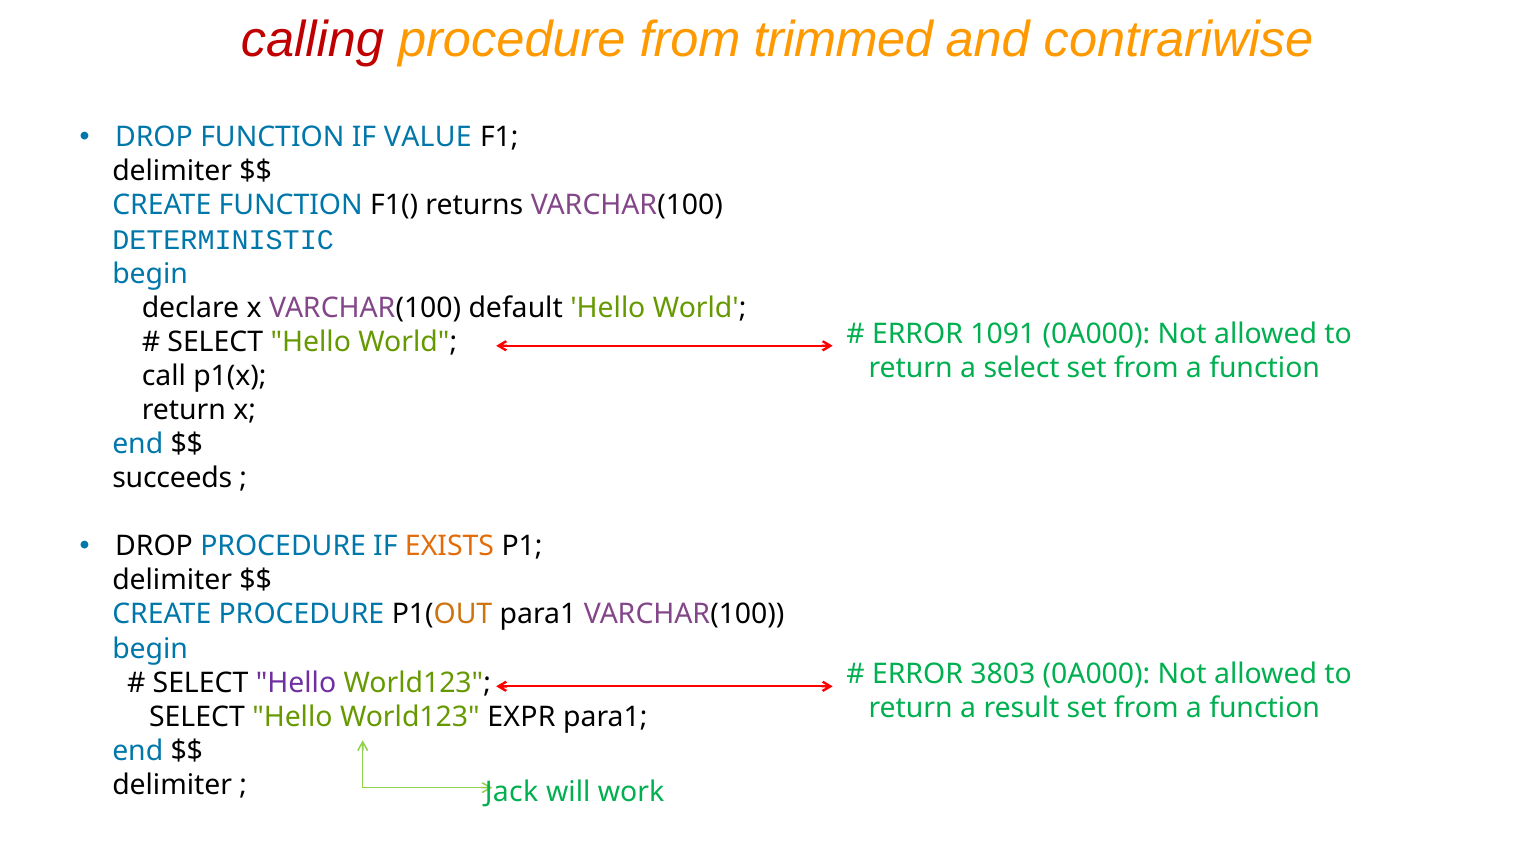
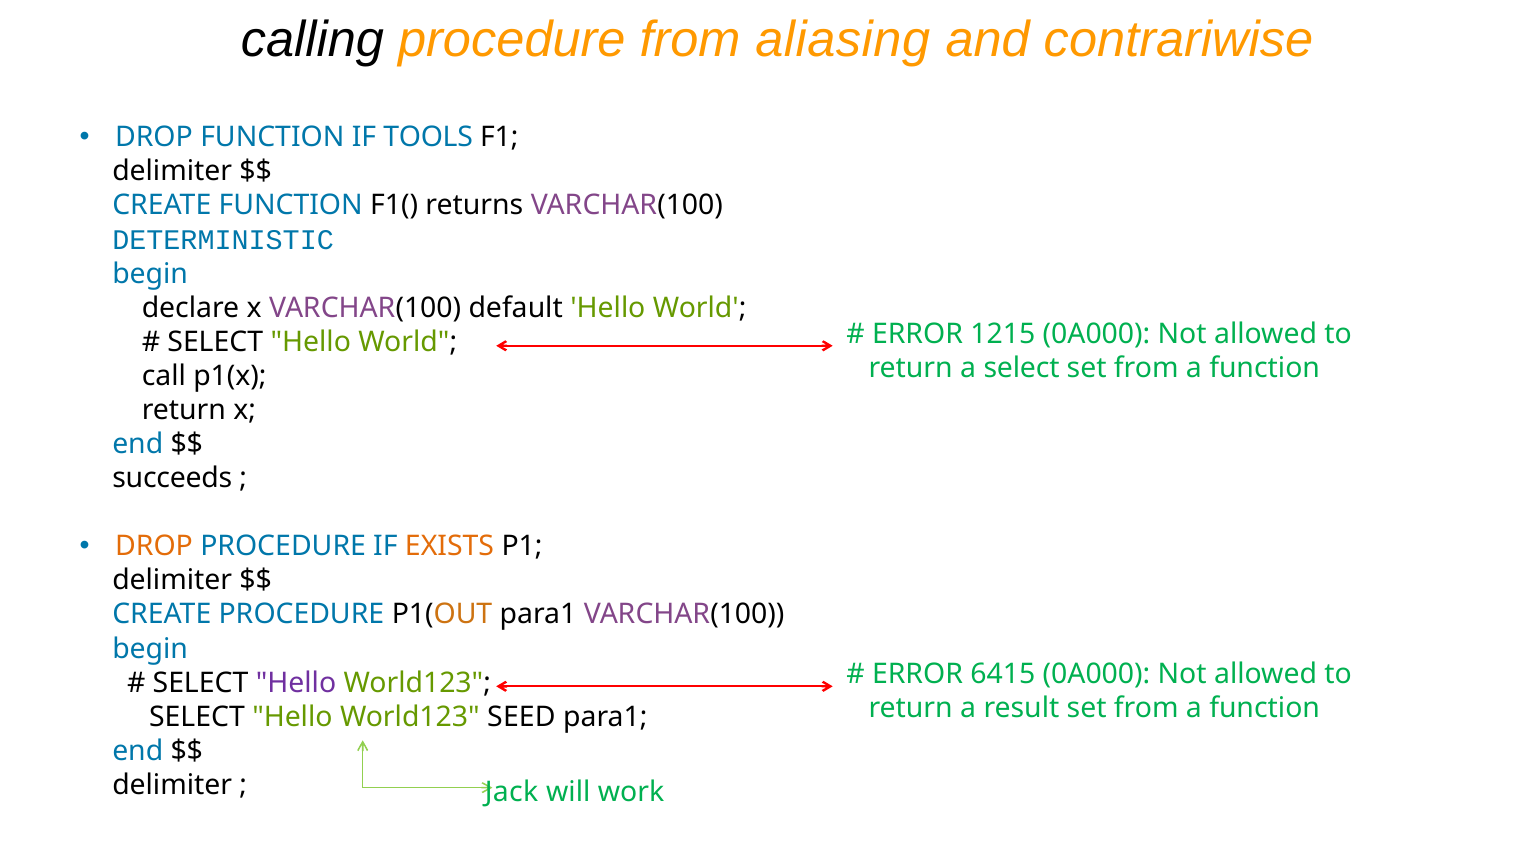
calling colour: red -> black (312, 39)
trimmed: trimmed -> aliasing (843, 39)
VALUE: VALUE -> TOOLS (428, 137)
1091: 1091 -> 1215 (1003, 334)
DROP colour: black -> orange (154, 547)
3803: 3803 -> 6415 (1003, 674)
EXPR: EXPR -> SEED (521, 717)
